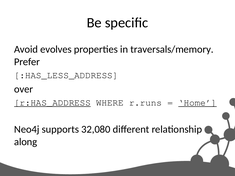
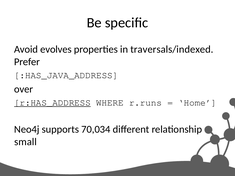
traversals/memory: traversals/memory -> traversals/indexed (172, 49)
:HAS_LESS_ADDRESS: :HAS_LESS_ADDRESS -> :HAS_JAVA_ADDRESS (66, 75)
Home underline: present -> none (197, 103)
32,080: 32,080 -> 70,034 (96, 130)
along: along -> small (26, 142)
